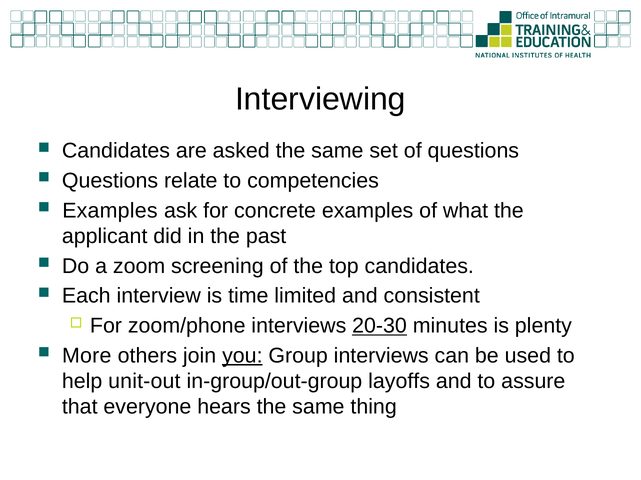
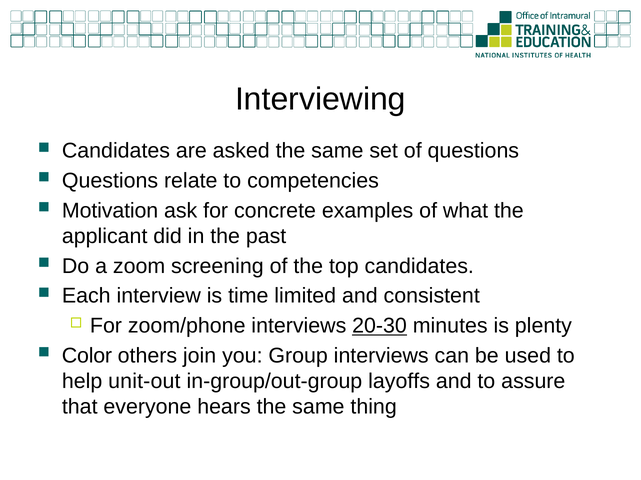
Examples: Examples -> Motivation (110, 211)
More: More -> Color (87, 356)
you underline: present -> none (242, 356)
